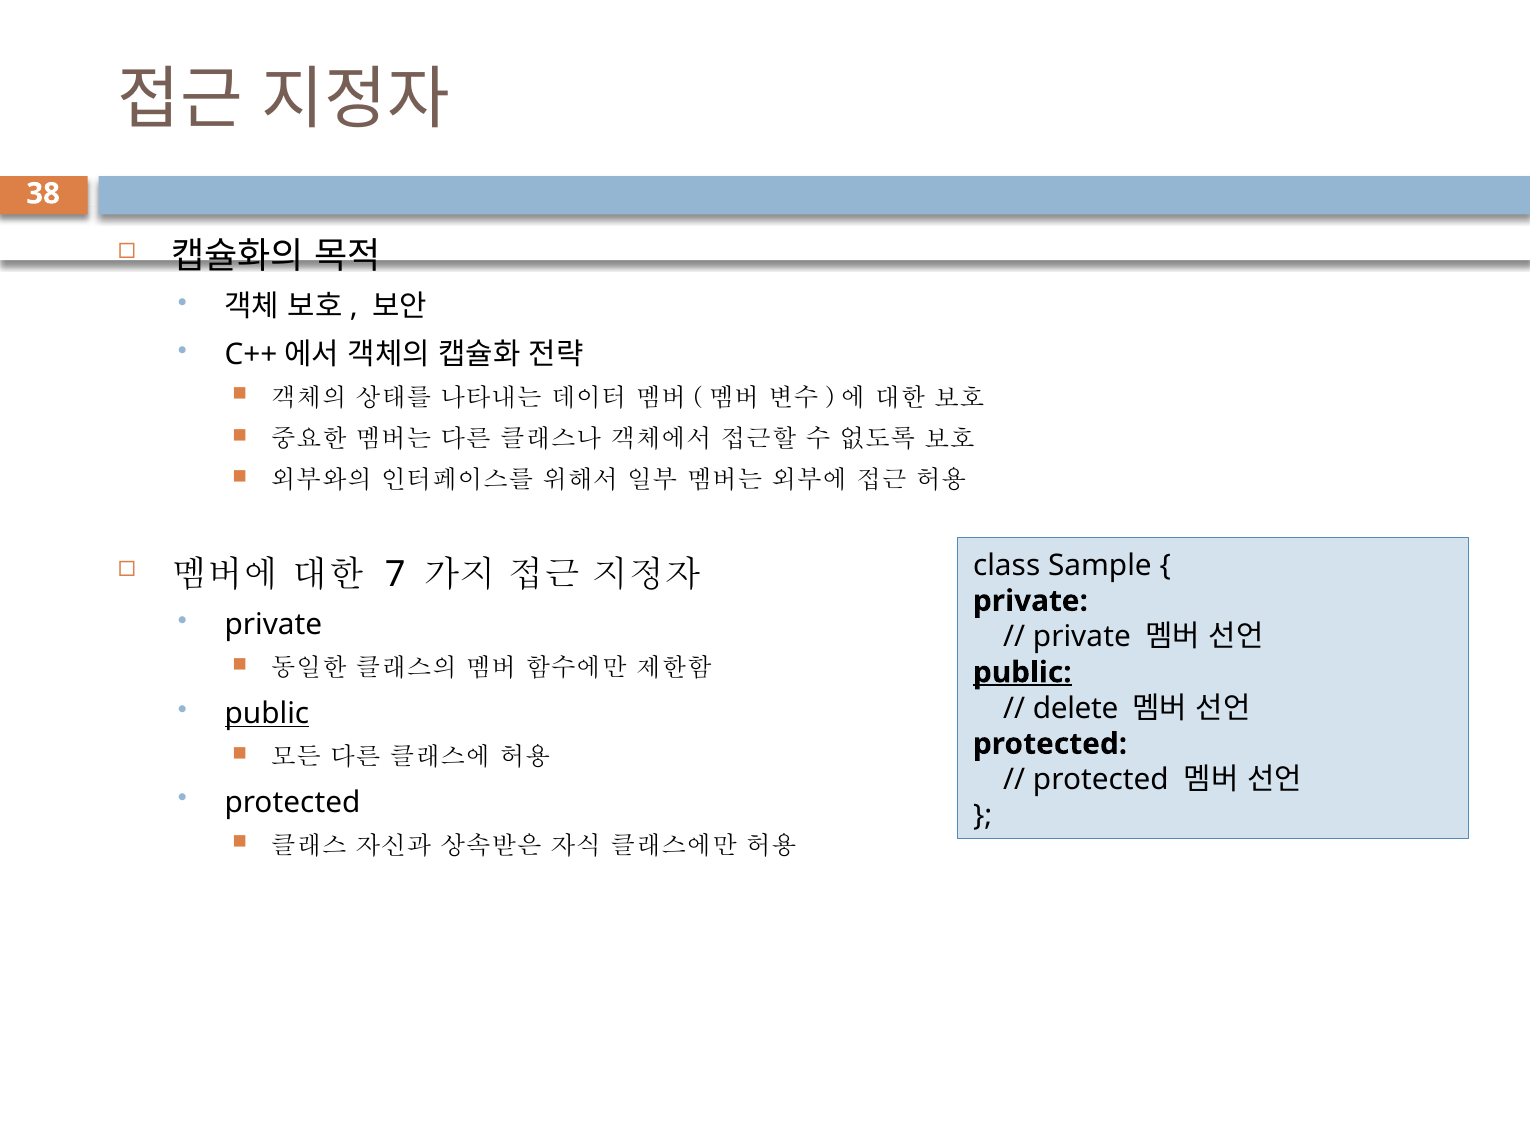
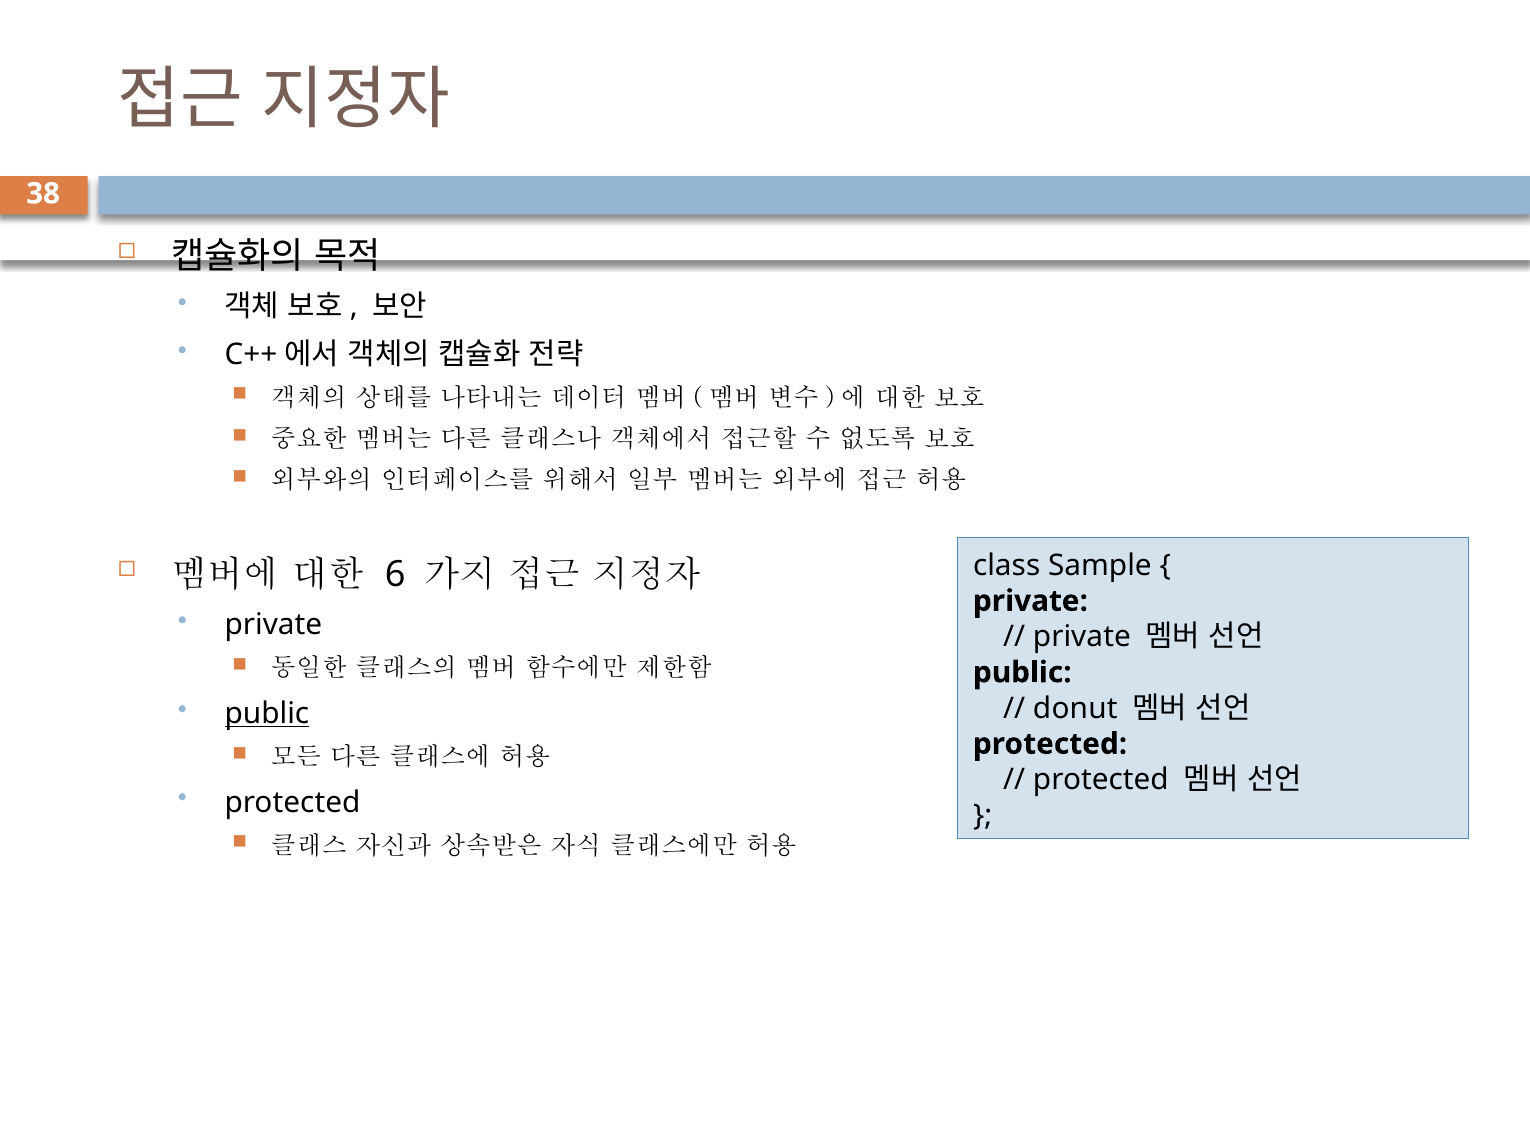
7: 7 -> 6 (395, 574)
public underline: present -> none (1022, 672)
delete: delete -> donut (1075, 708)
